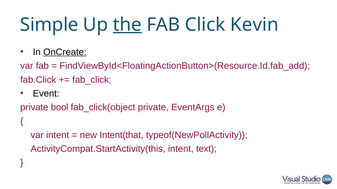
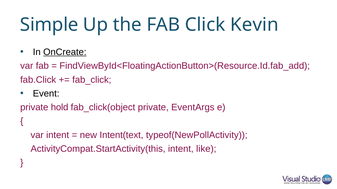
the underline: present -> none (127, 25)
bool: bool -> hold (60, 108)
Intent(that: Intent(that -> Intent(text (121, 135)
text: text -> like (206, 149)
